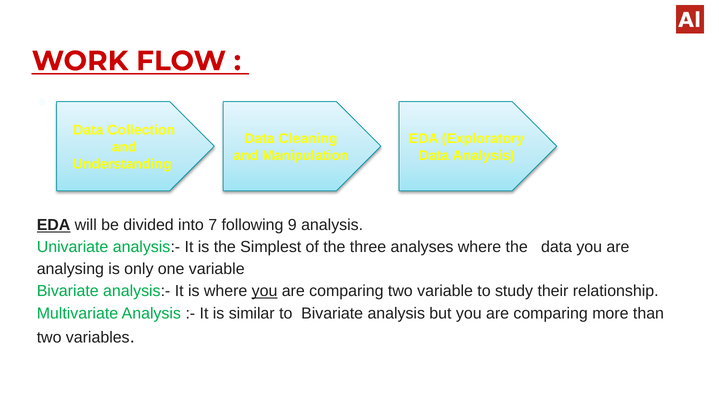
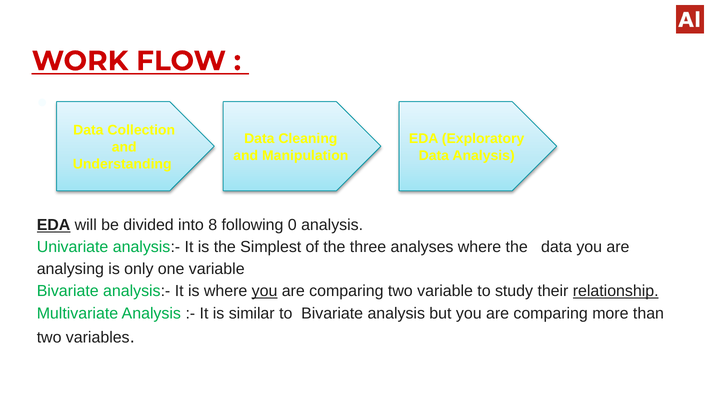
7: 7 -> 8 (213, 225)
9: 9 -> 0 (292, 225)
relationship underline: none -> present (616, 291)
